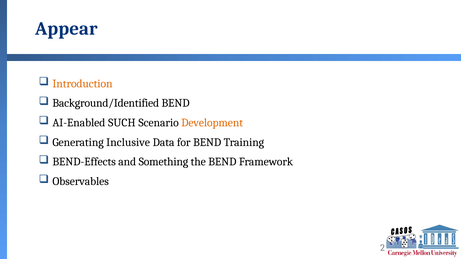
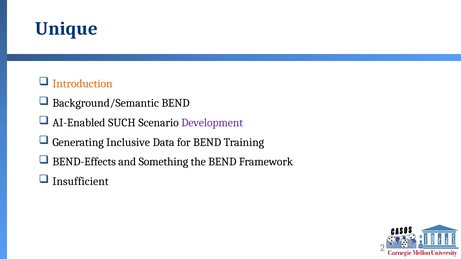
Appear: Appear -> Unique (66, 29)
Background/Identified: Background/Identified -> Background/Semantic (106, 103)
Development colour: orange -> purple (212, 123)
Observables: Observables -> Insufficient (81, 182)
